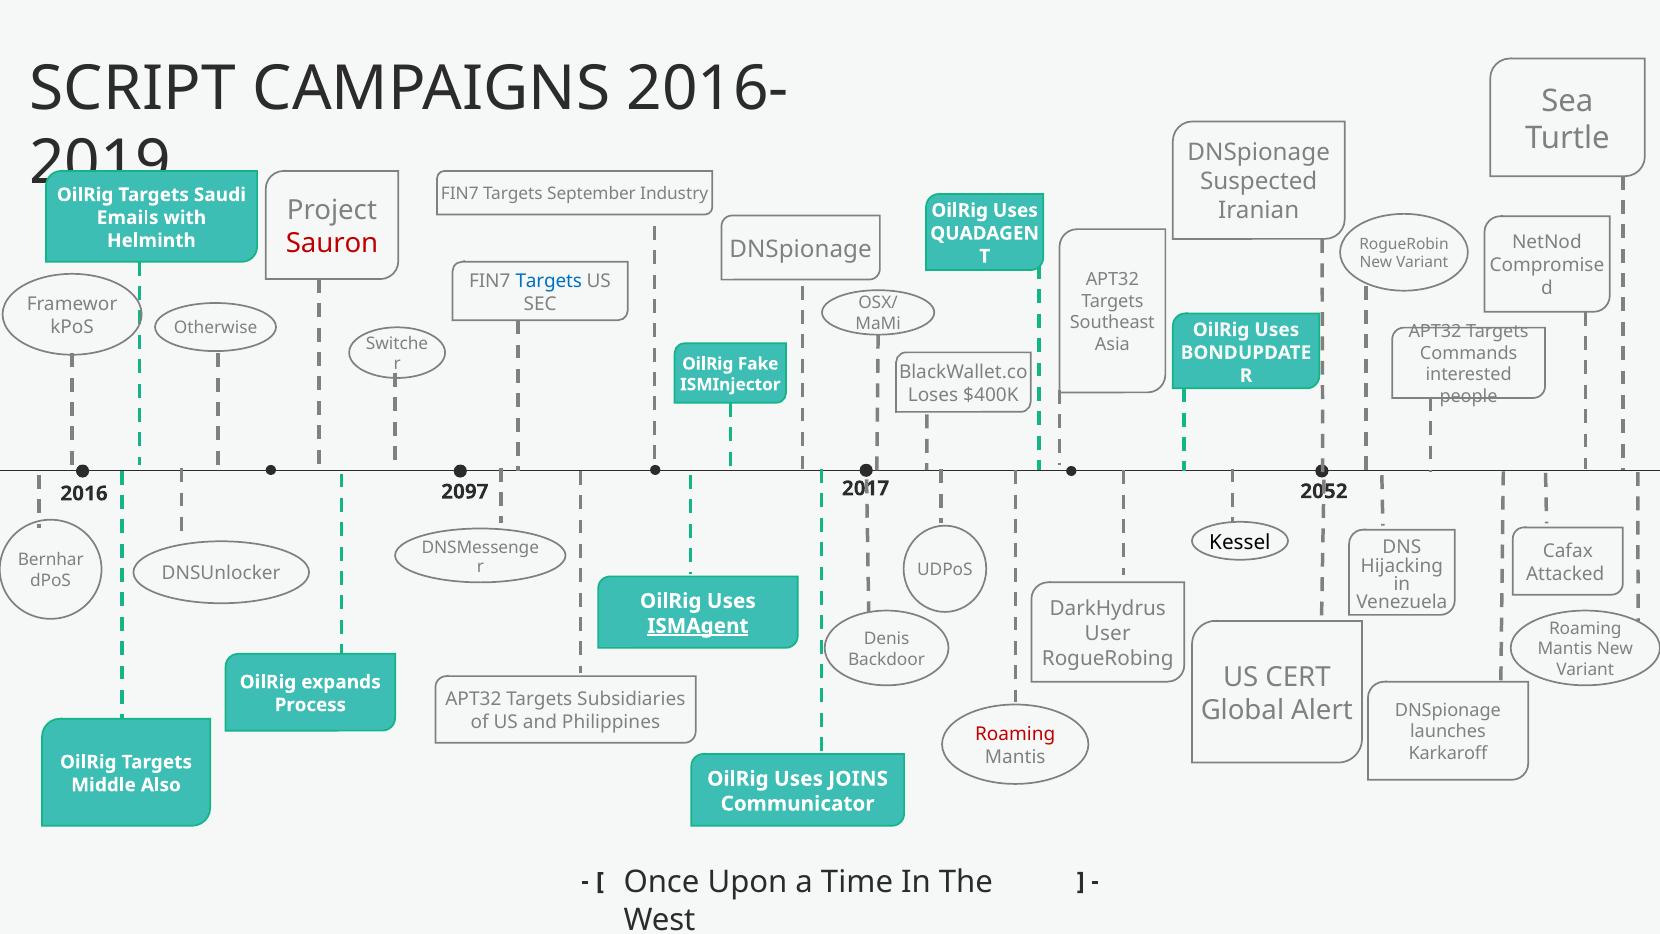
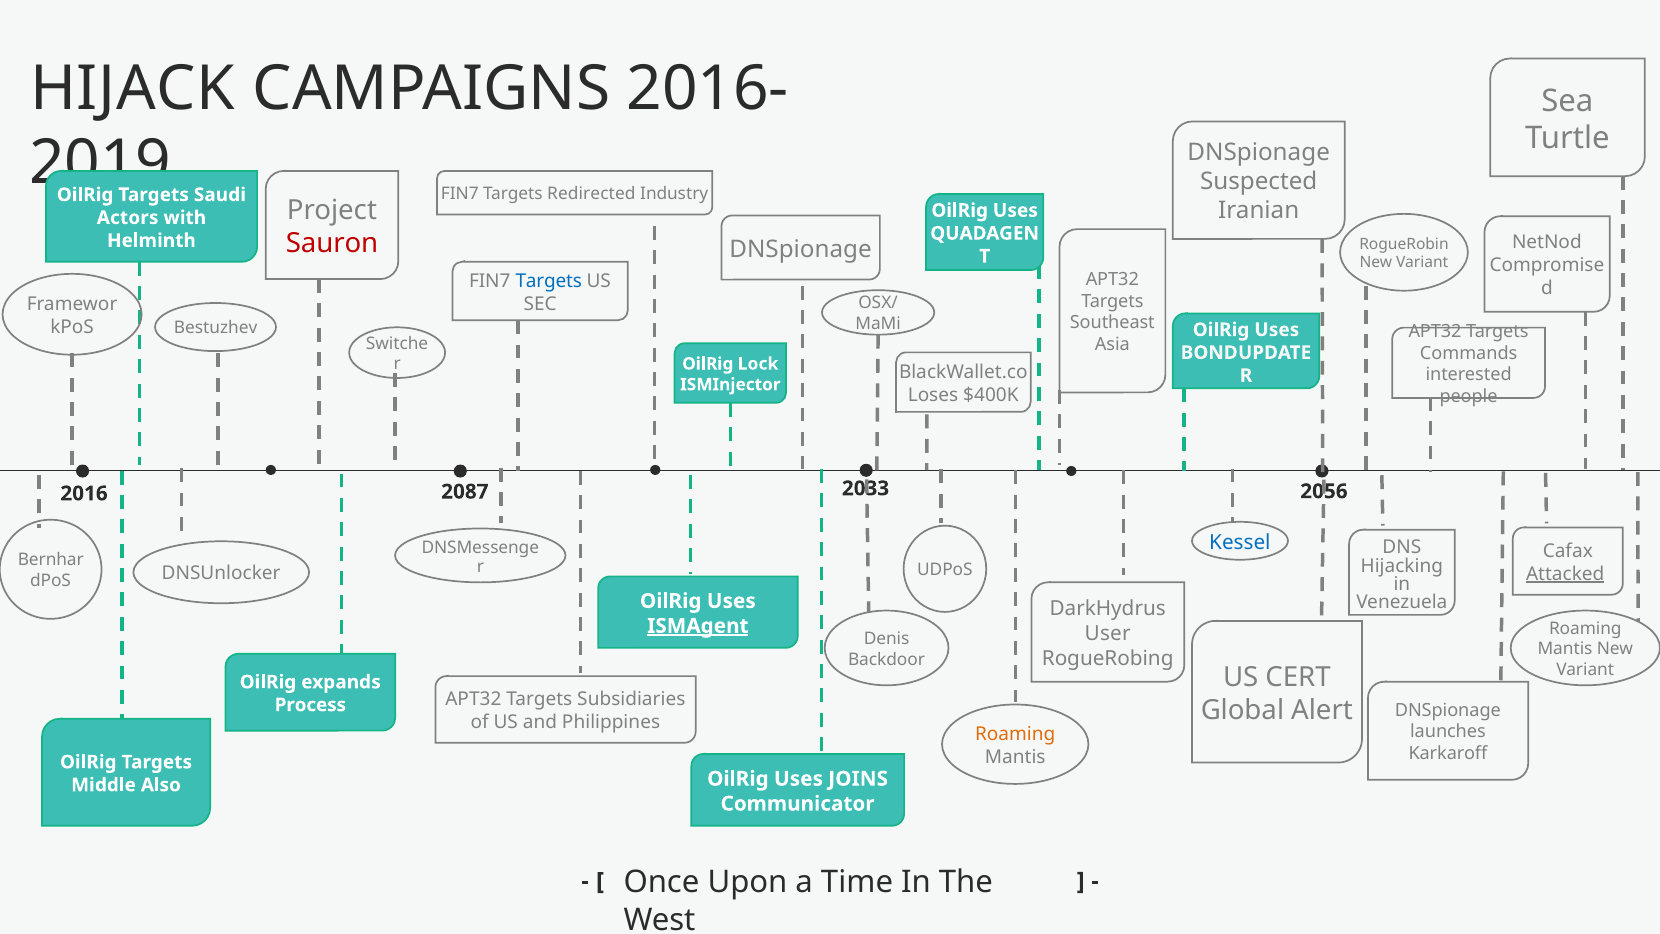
SCRIPT: SCRIPT -> HIJACK (133, 88)
September: September -> Redirected (591, 194)
Emails: Emails -> Actors (128, 218)
Otherwise: Otherwise -> Bestuzhev (216, 328)
Fake: Fake -> Lock (758, 364)
2017: 2017 -> 2033 (866, 488)
2052: 2052 -> 2056 (1324, 491)
2097: 2097 -> 2087 (465, 492)
Kessel colour: black -> blue (1240, 542)
Attacked underline: none -> present (1565, 574)
Roaming colour: red -> orange (1015, 734)
